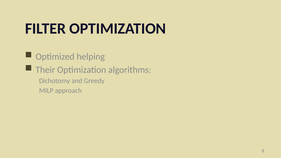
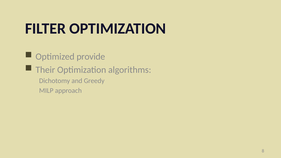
helping: helping -> provide (91, 57)
